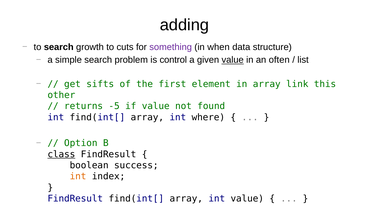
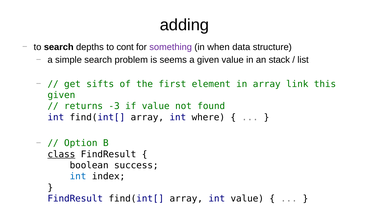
growth: growth -> depths (90, 47)
cuts: cuts -> cont (125, 47)
control: control -> seems (173, 60)
value underline: present -> none (233, 60)
often: often -> stack (279, 60)
other: other -> given (61, 95)
-5: -5 -> -3 (114, 106)
int colour: orange -> blue (78, 176)
